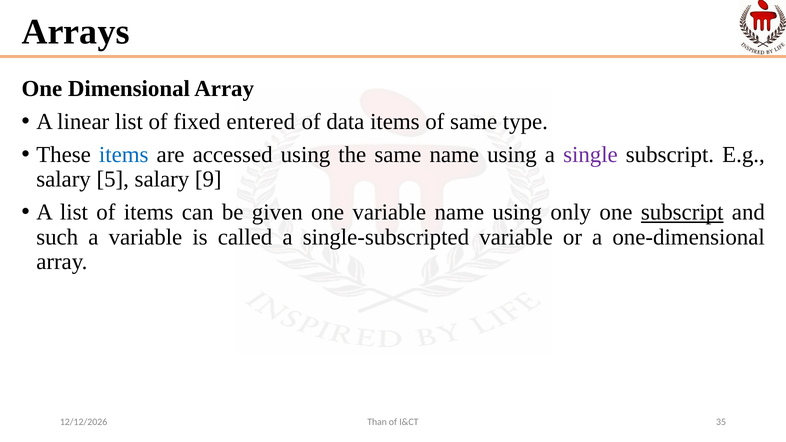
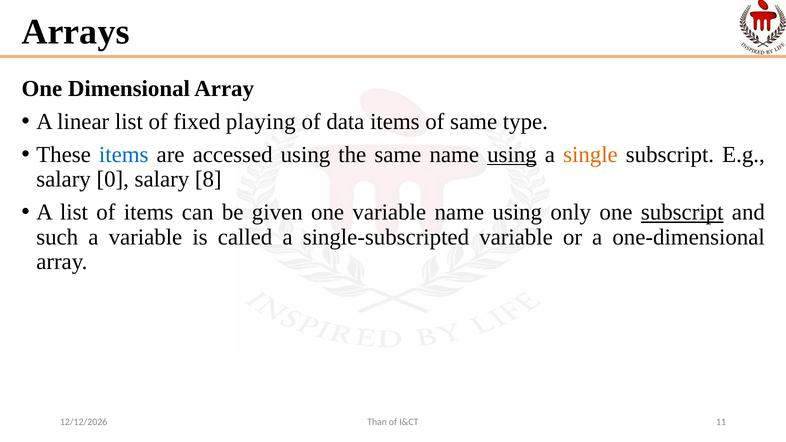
entered: entered -> playing (261, 122)
using underline: none -> present (512, 155)
single colour: purple -> orange (590, 155)
5: 5 -> 0 (113, 179)
9: 9 -> 8 (208, 179)
35: 35 -> 11 (721, 422)
